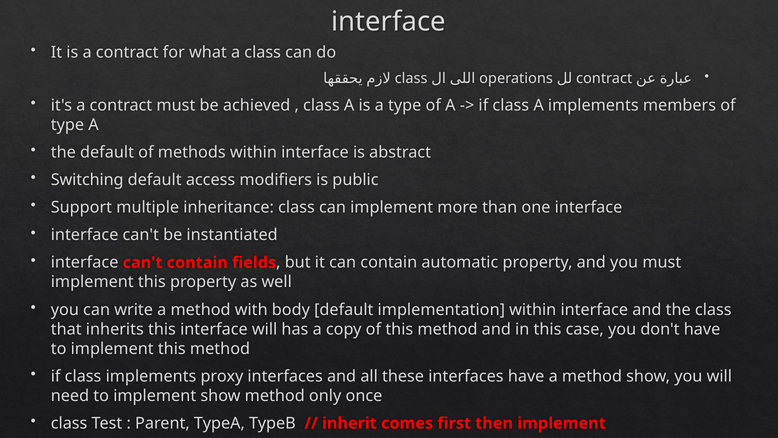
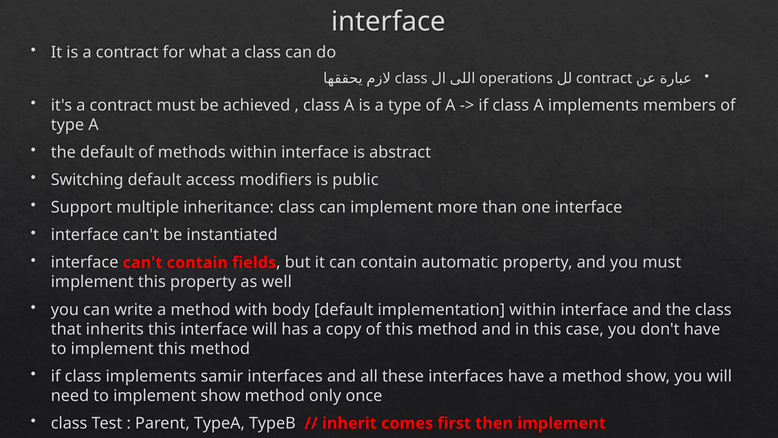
proxy: proxy -> samir (222, 376)
